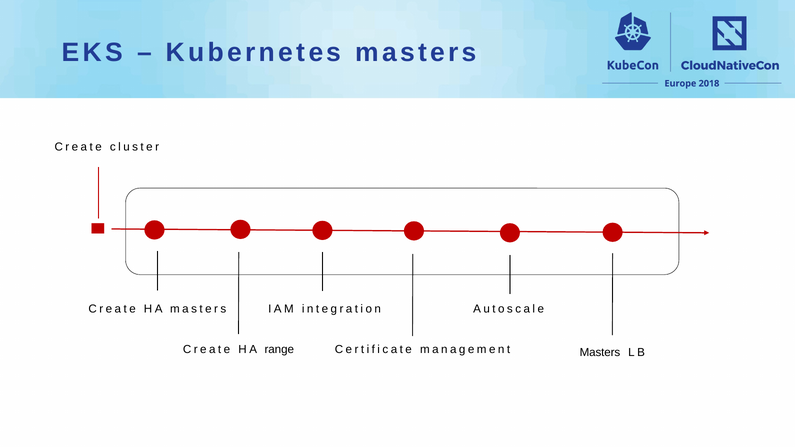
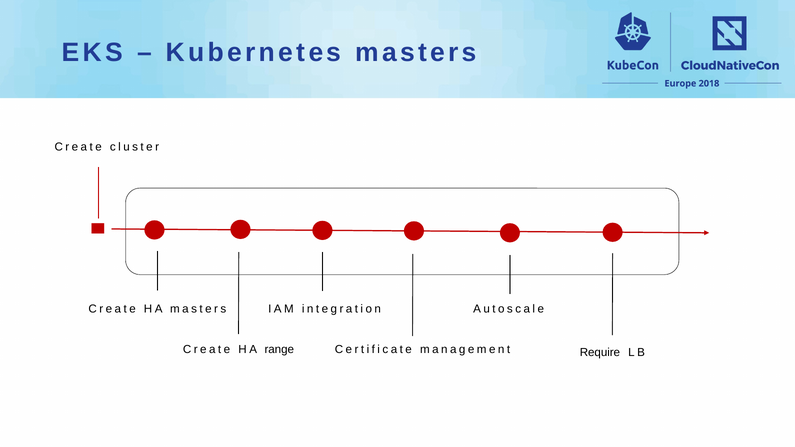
Masters: Masters -> Require (600, 353)
